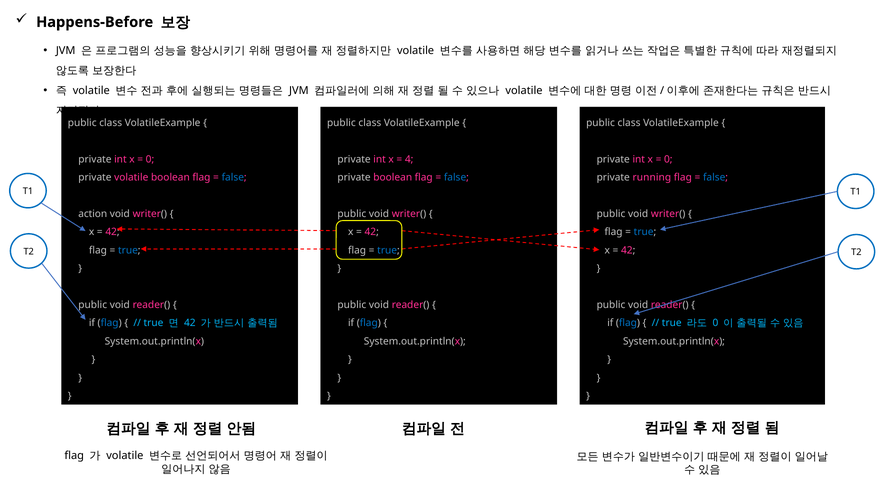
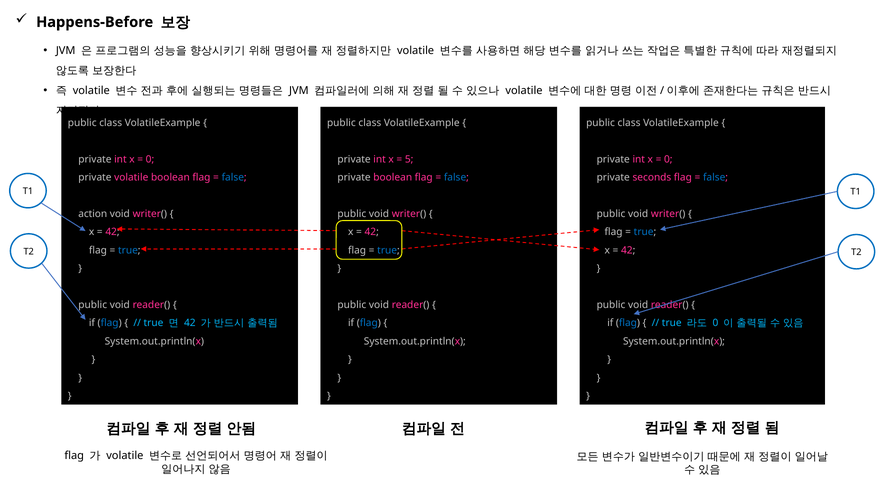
4: 4 -> 5 (409, 160)
running: running -> seconds (652, 178)
